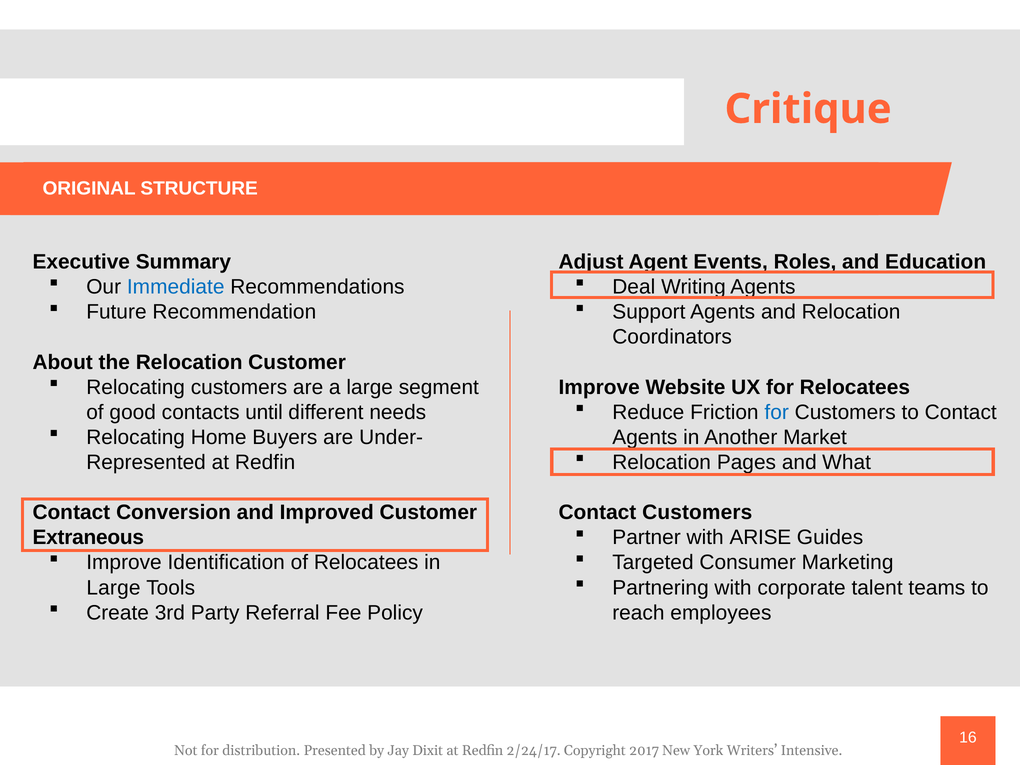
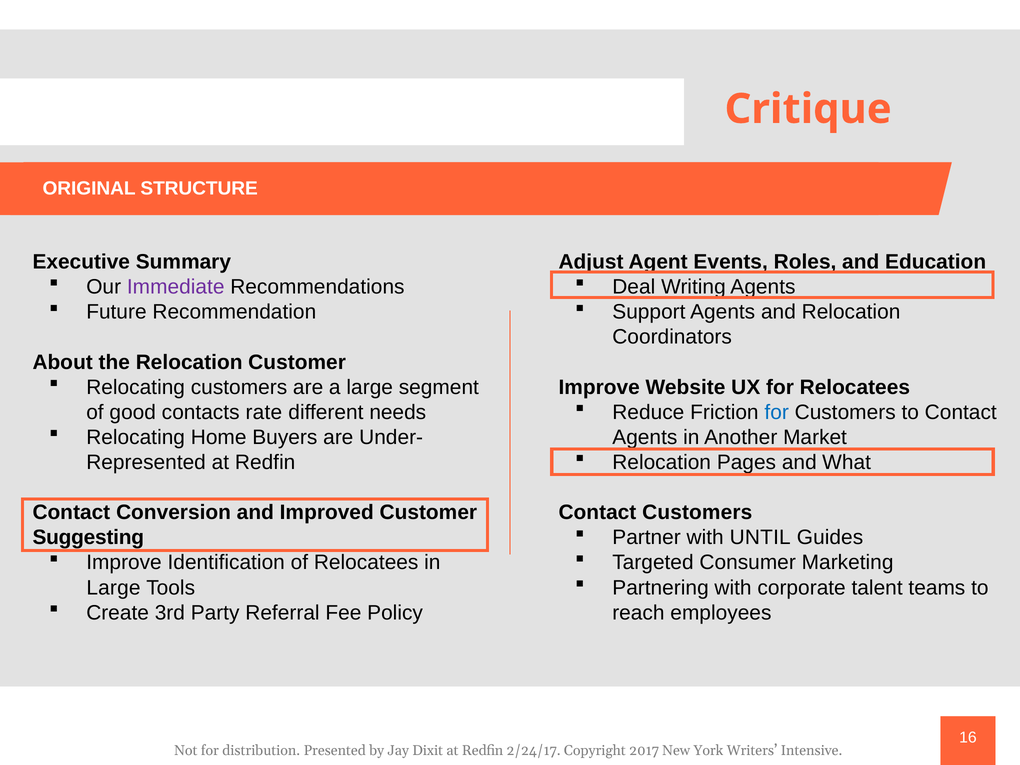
Immediate colour: blue -> purple (176, 287)
until: until -> rate (264, 412)
ARISE: ARISE -> UNTIL (760, 538)
Extraneous: Extraneous -> Suggesting (88, 538)
